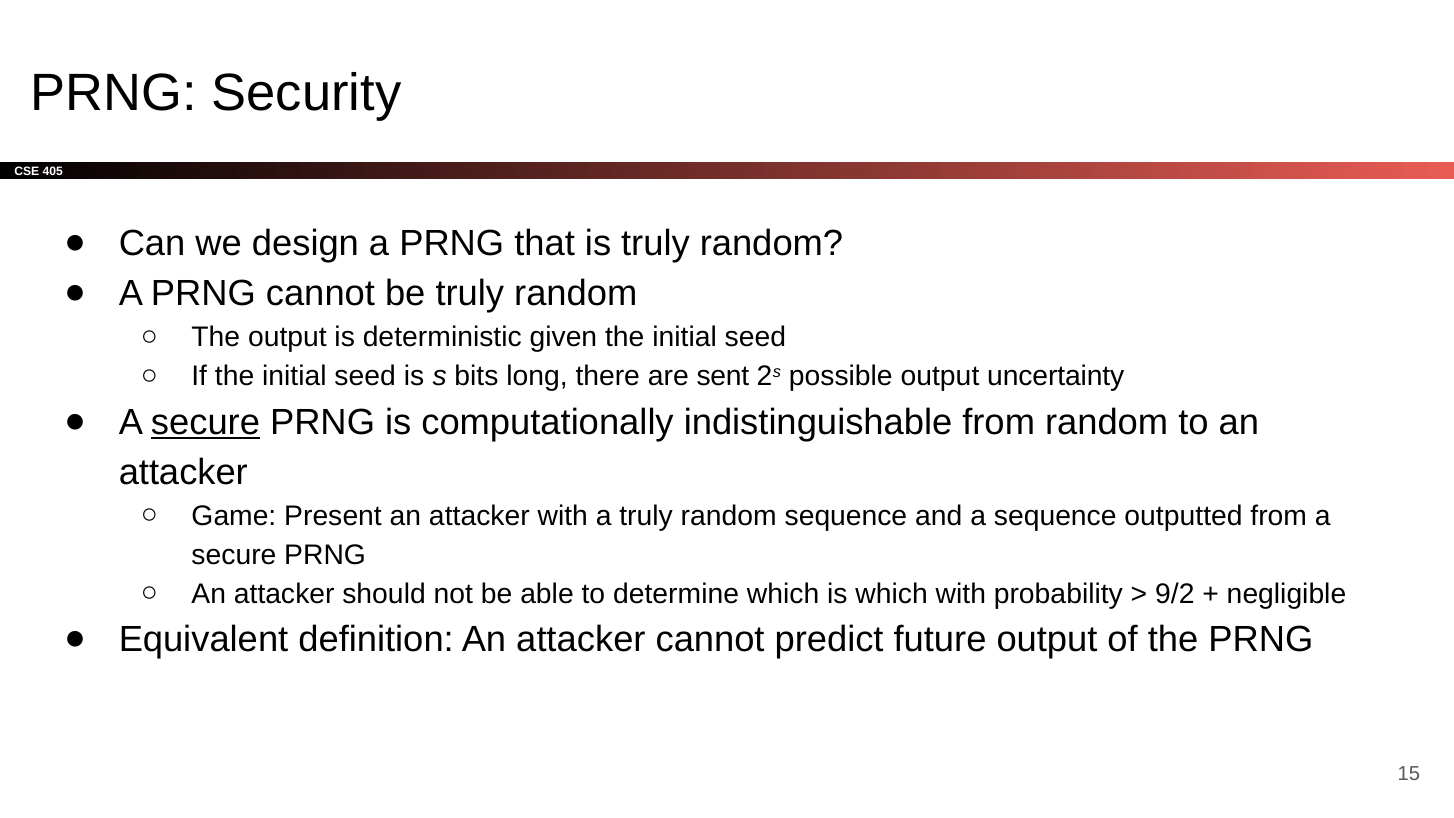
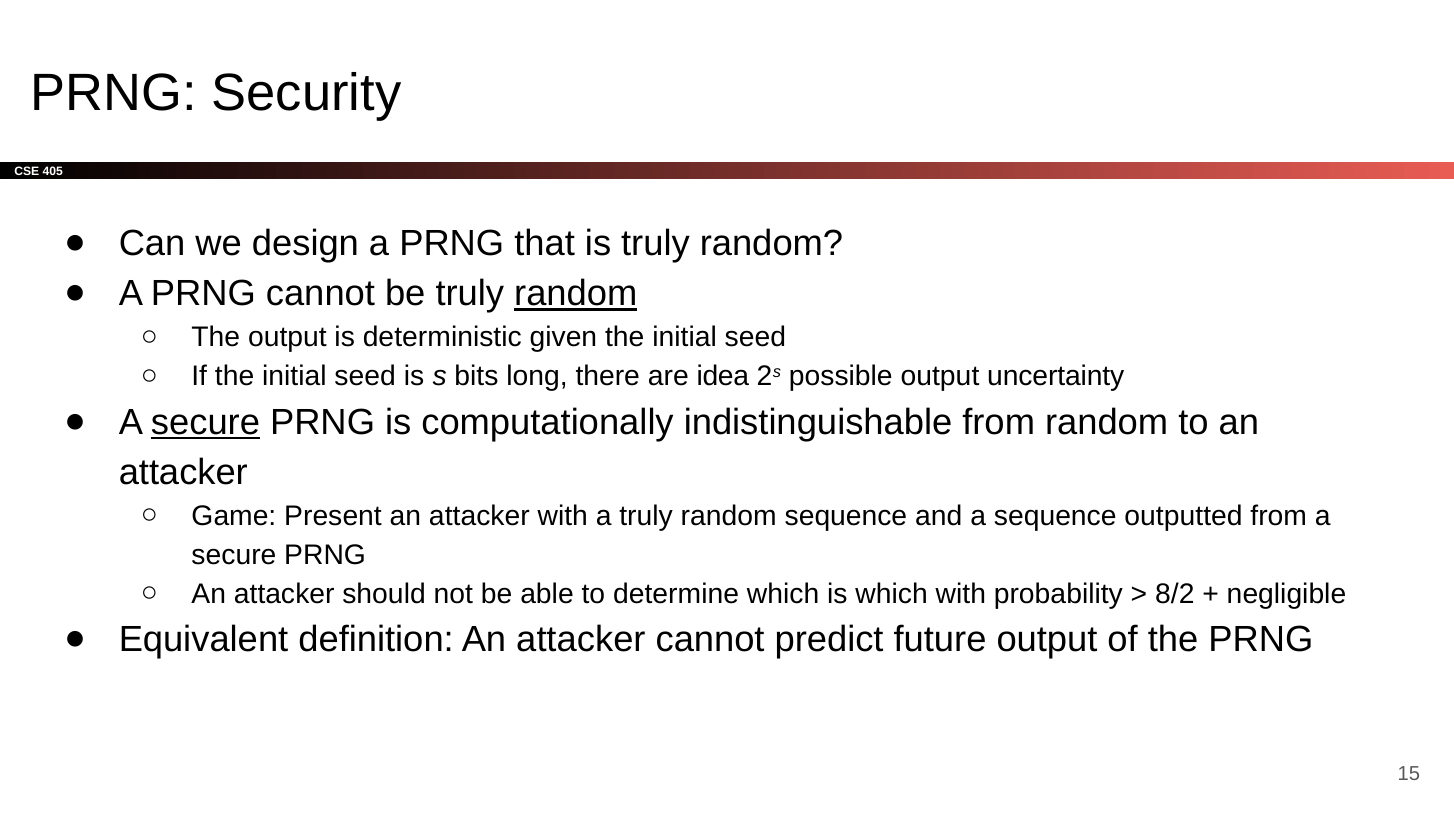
random underline: none -> present (576, 294)
sent: sent -> idea (723, 376)
9/2: 9/2 -> 8/2 (1175, 594)
